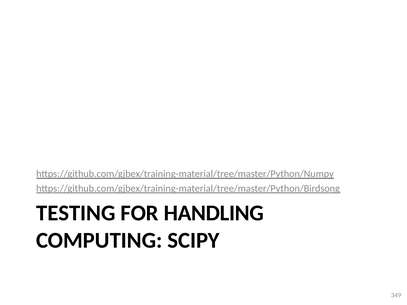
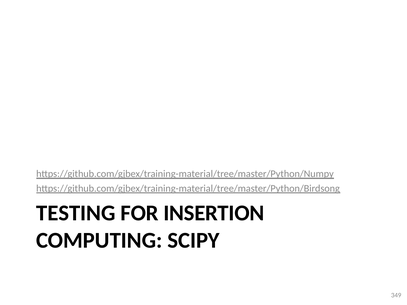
HANDLING: HANDLING -> INSERTION (214, 213)
